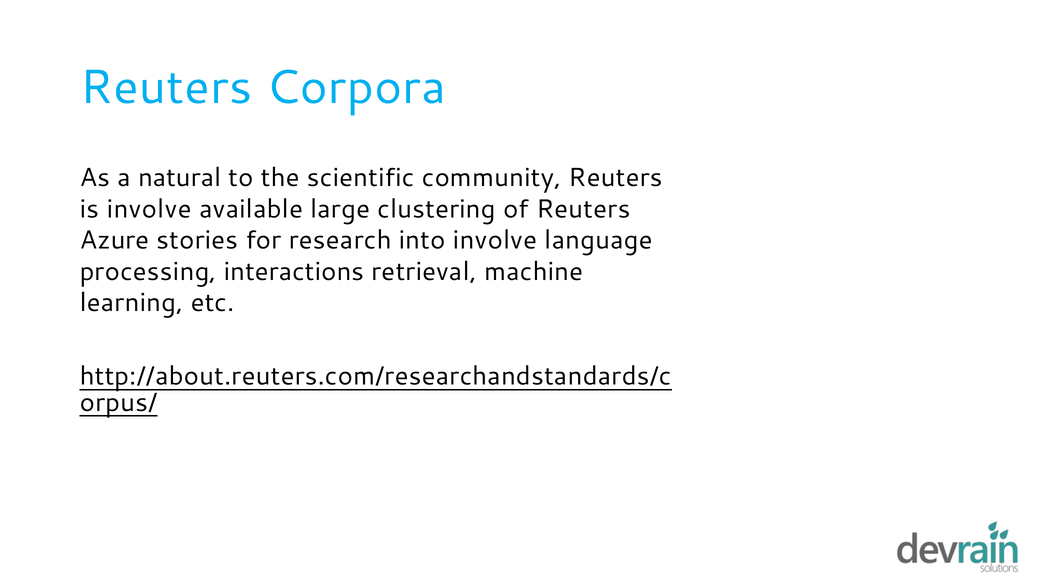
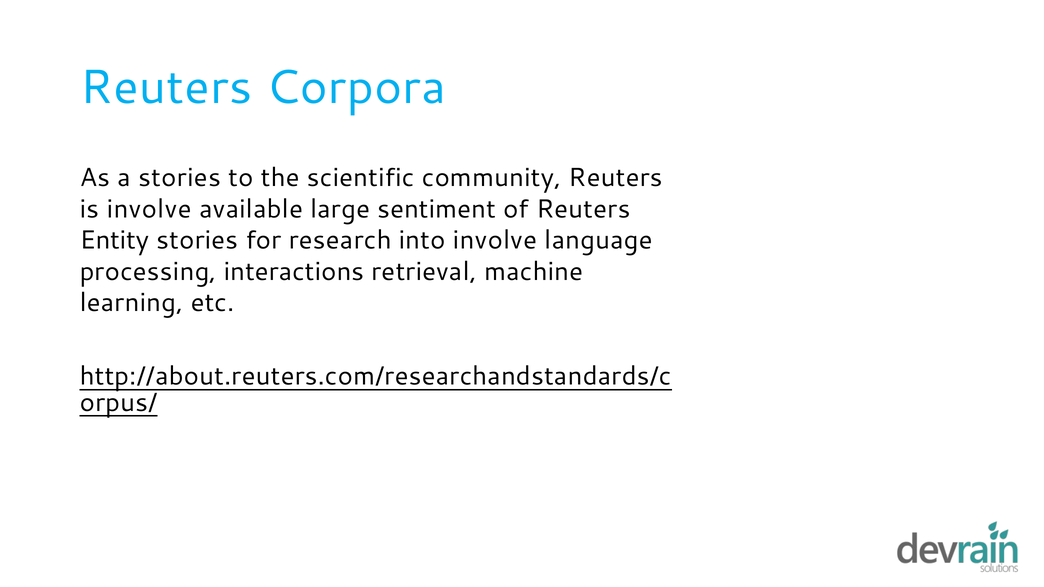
a natural: natural -> stories (180, 178)
clustering: clustering -> sentiment (437, 209)
Azure: Azure -> Entity (115, 240)
